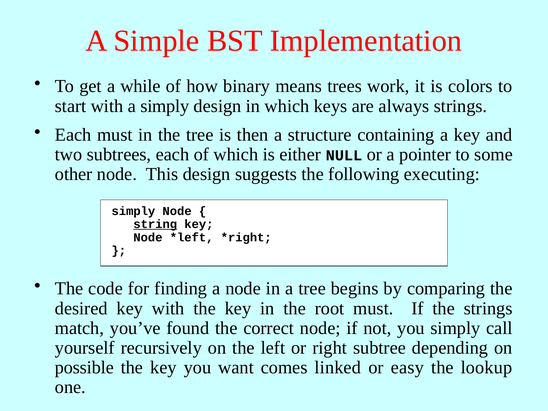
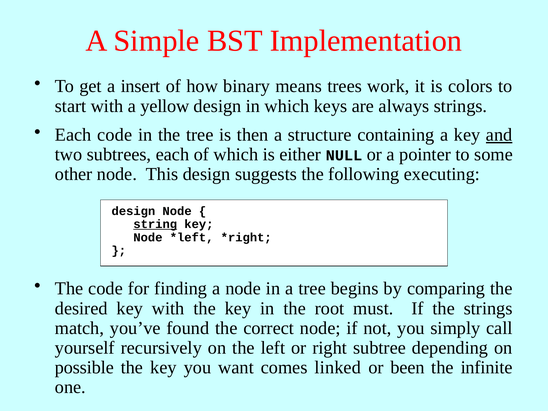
while: while -> insert (141, 86)
a simply: simply -> yellow (165, 106)
Each must: must -> code (115, 135)
and underline: none -> present (499, 135)
simply: simply -> design (133, 211)
easy: easy -> been (408, 367)
lookup: lookup -> infinite (487, 367)
